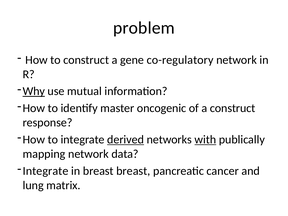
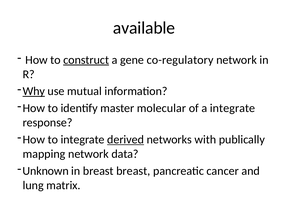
problem: problem -> available (144, 28)
construct underline: none -> present (86, 60)
oncogenic: oncogenic -> molecular (162, 108)
a construct: construct -> integrate (233, 108)
with underline: present -> none (205, 140)
Integrate: Integrate -> Unknown (46, 171)
